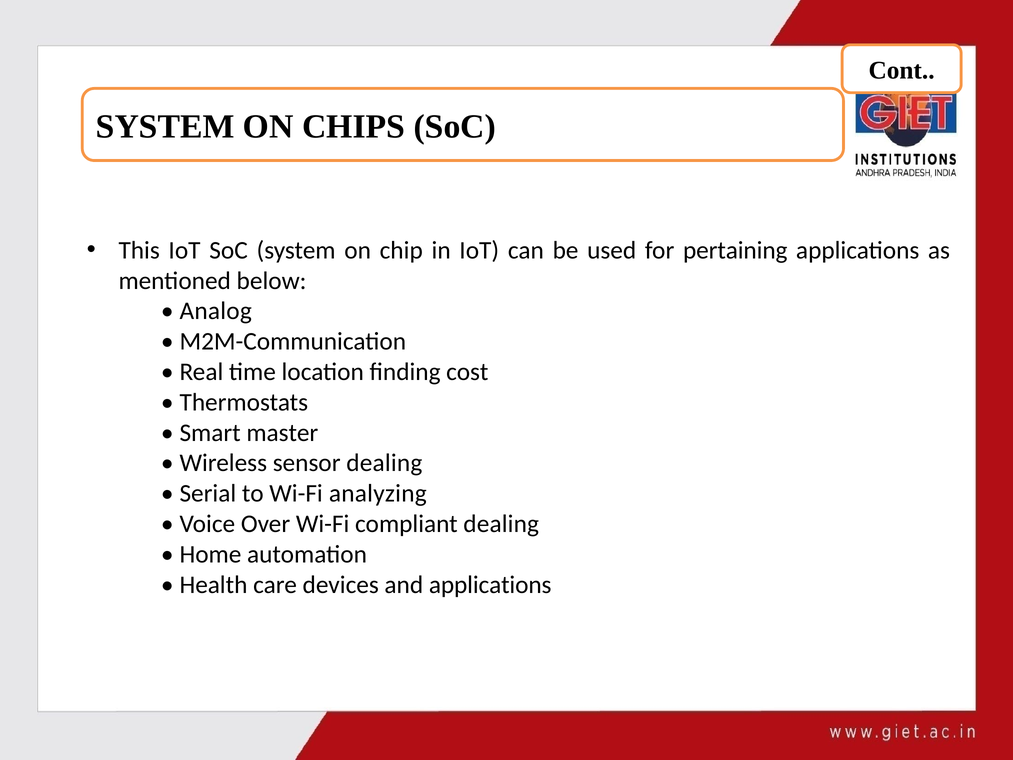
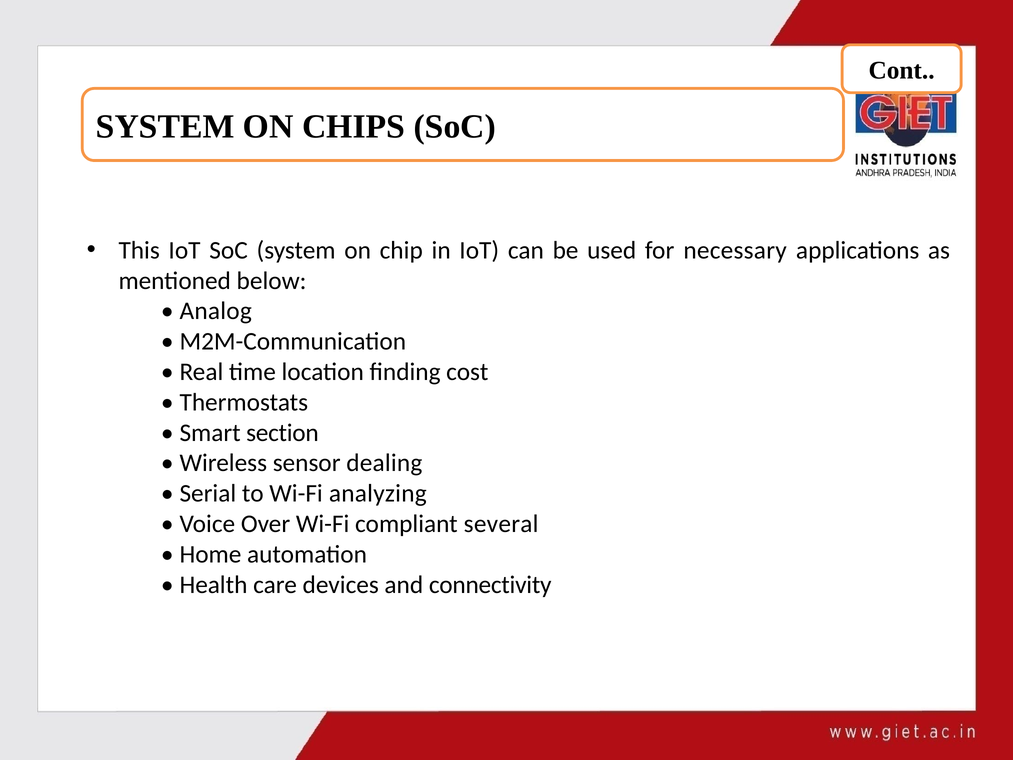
pertaining: pertaining -> necessary (735, 250)
master: master -> section (282, 433)
compliant dealing: dealing -> several (501, 524)
and applications: applications -> connectivity (490, 585)
